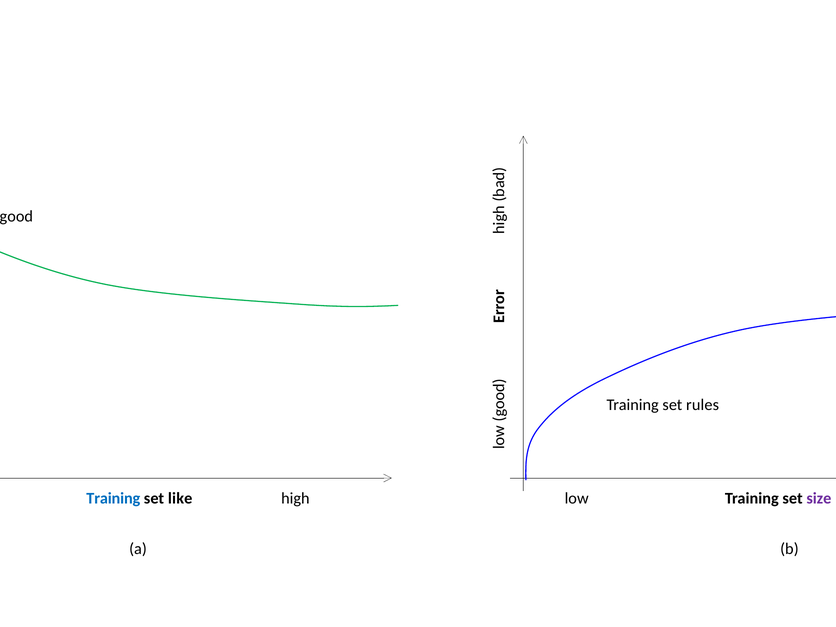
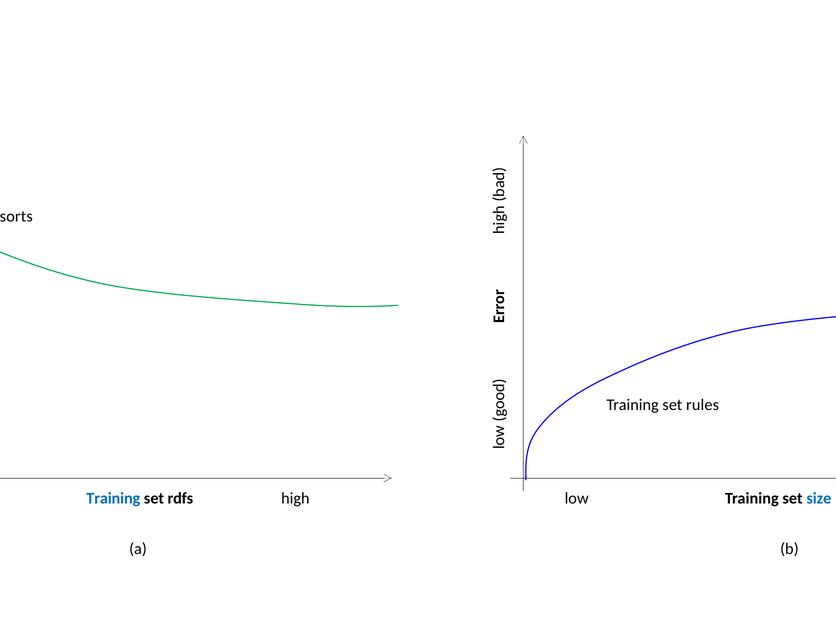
good: good -> sorts (16, 217)
like: like -> rdfs (180, 498)
size colour: purple -> blue (819, 498)
